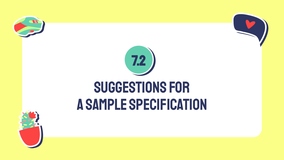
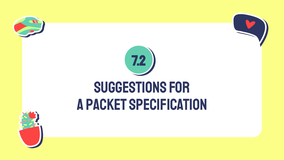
sample: sample -> packet (106, 104)
